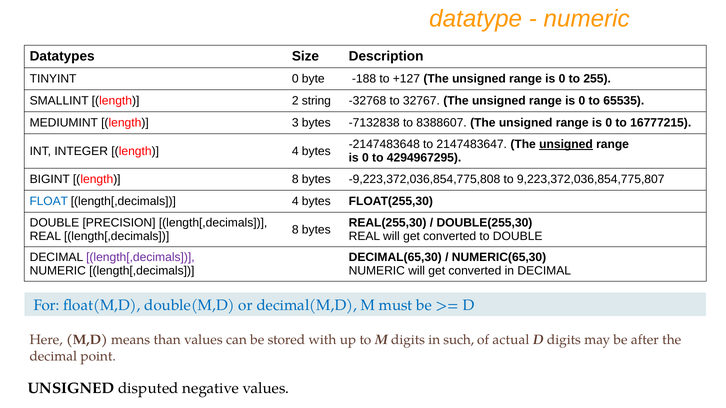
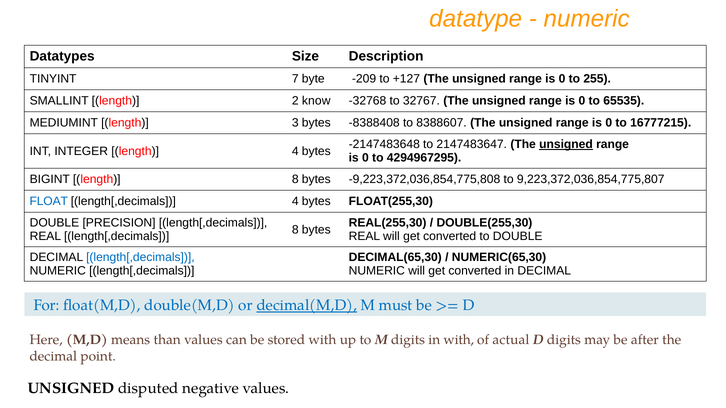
TINYINT 0: 0 -> 7 (295, 79)
-188: -188 -> -209 (364, 79)
string: string -> know (316, 101)
-7132838: -7132838 -> -8388408 (374, 123)
length[,decimals colour: purple -> blue (140, 258)
decimal(M,D underline: none -> present (307, 306)
in such: such -> with (459, 340)
